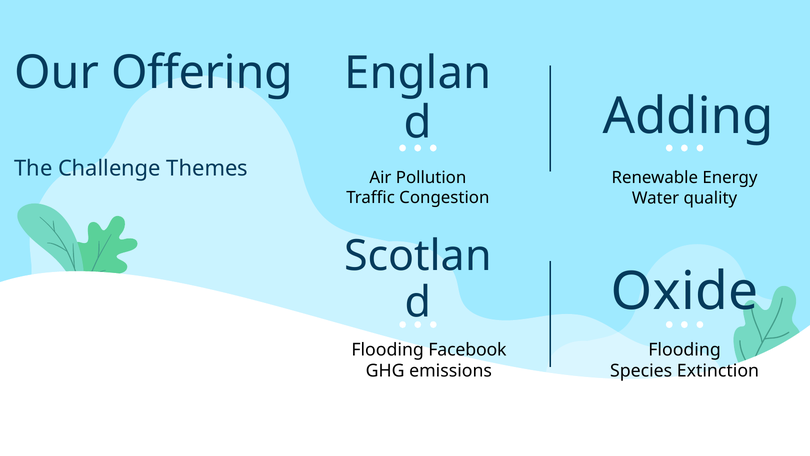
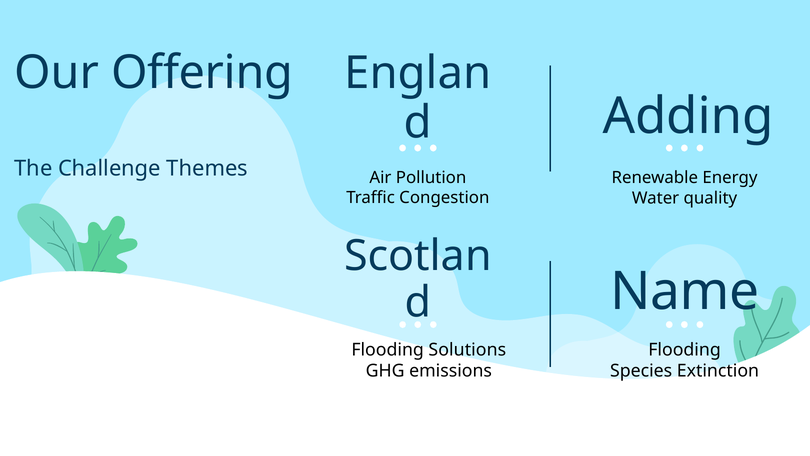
Oxide: Oxide -> Name (685, 291)
Facebook: Facebook -> Solutions (467, 349)
